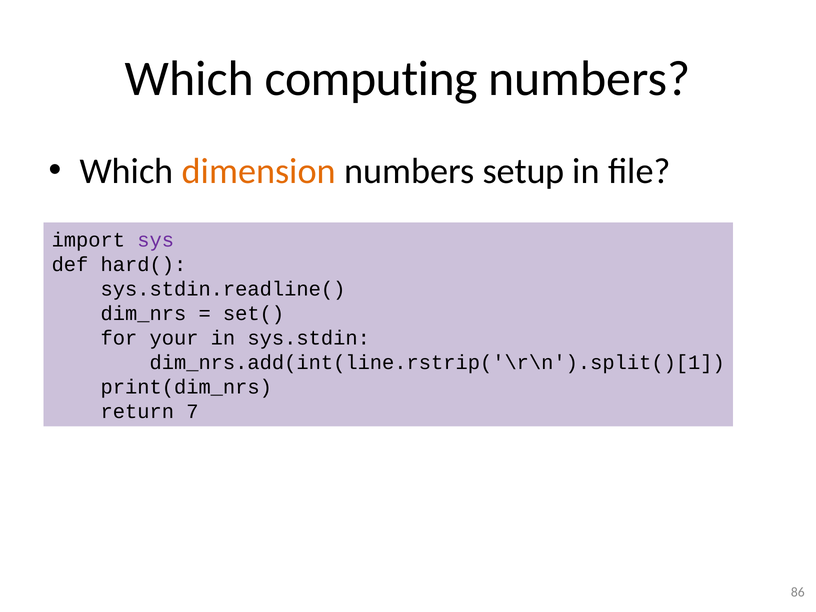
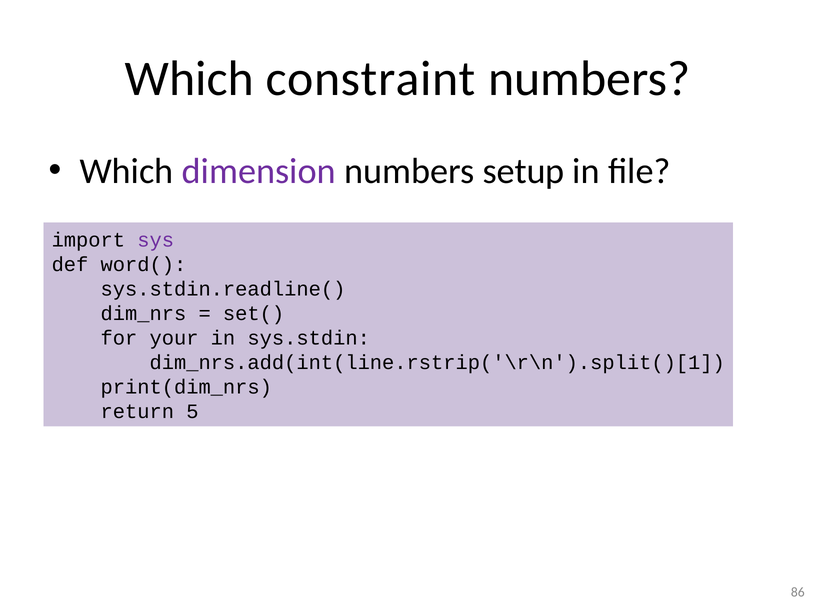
computing: computing -> constraint (371, 79)
dimension colour: orange -> purple (259, 171)
hard(: hard( -> word( (143, 265)
7: 7 -> 5 (192, 411)
